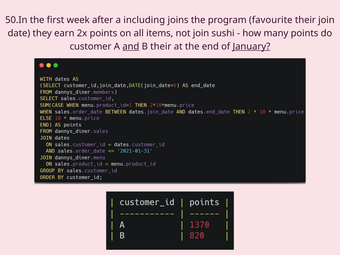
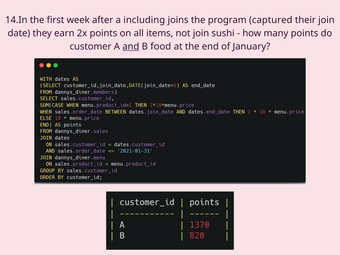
50.In: 50.In -> 14.In (16, 20)
favourite: favourite -> captured (271, 20)
B their: their -> food (161, 47)
January underline: present -> none (251, 47)
